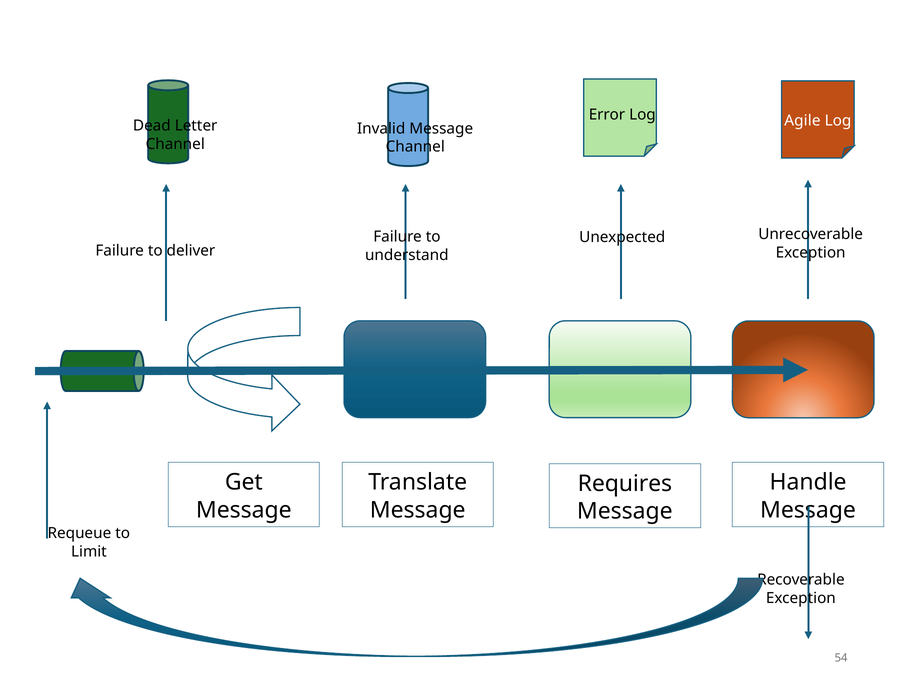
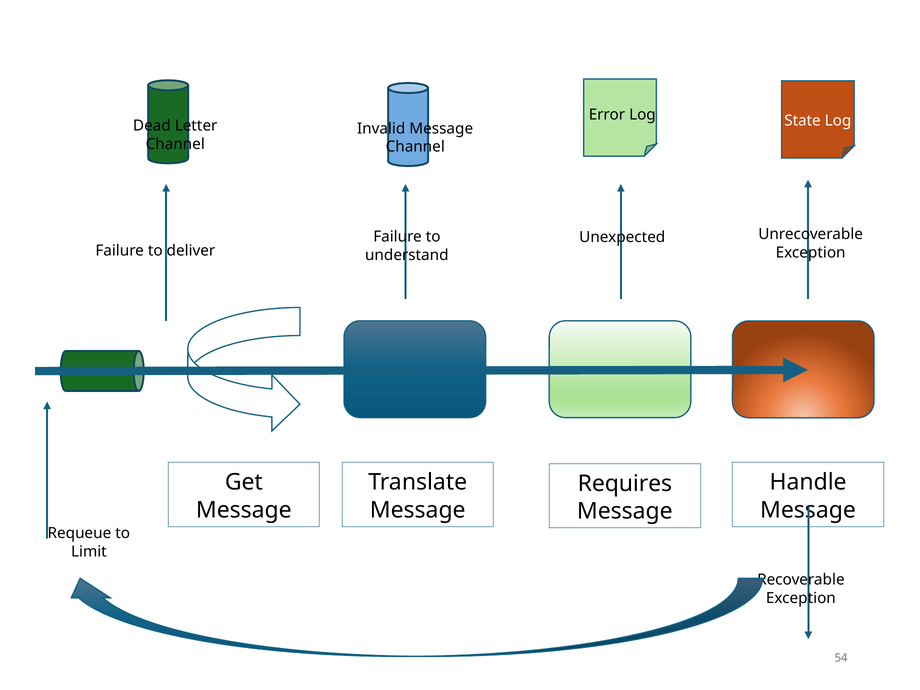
Agile: Agile -> State (803, 121)
